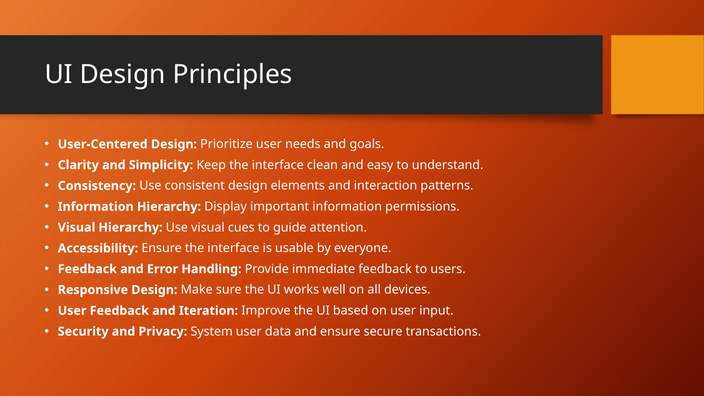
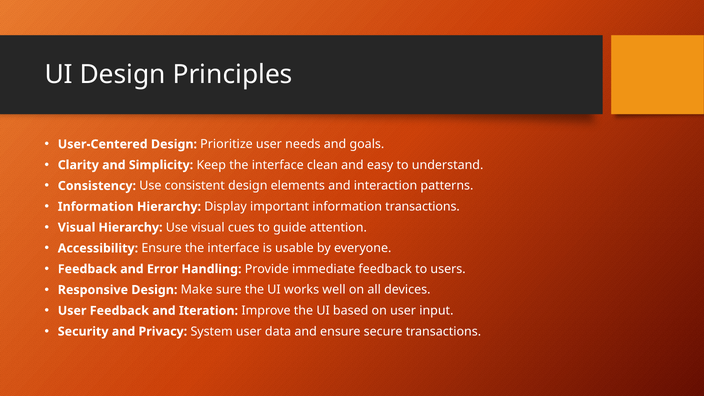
information permissions: permissions -> transactions (423, 207)
